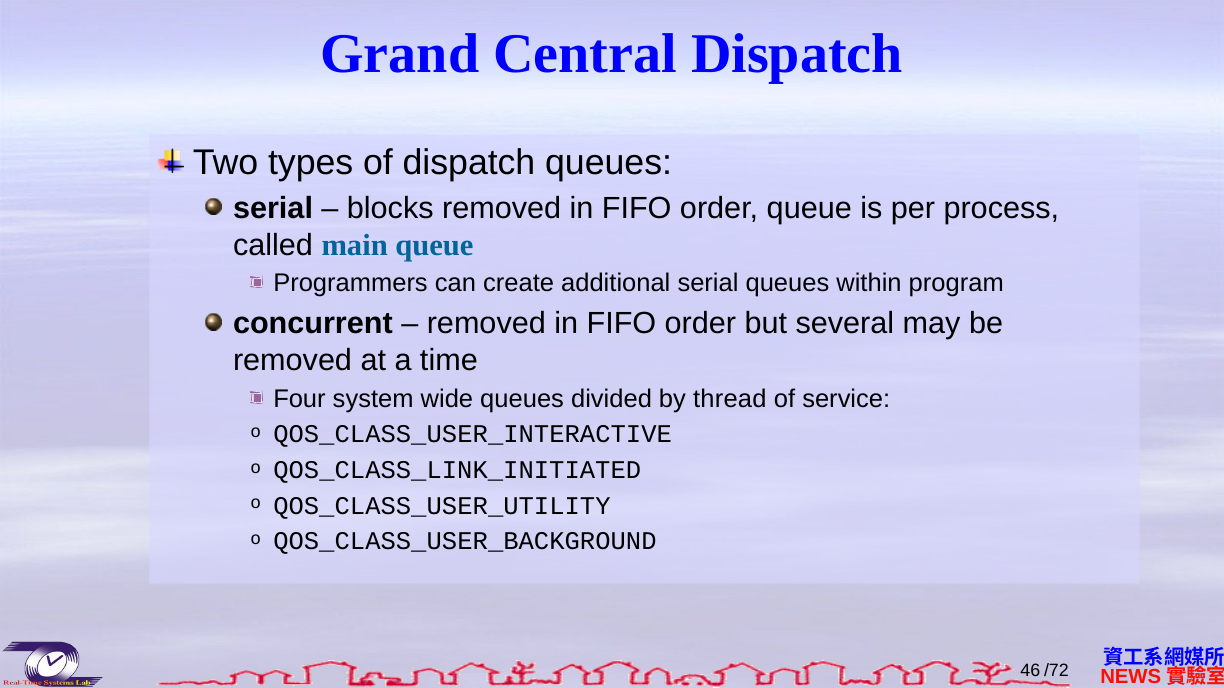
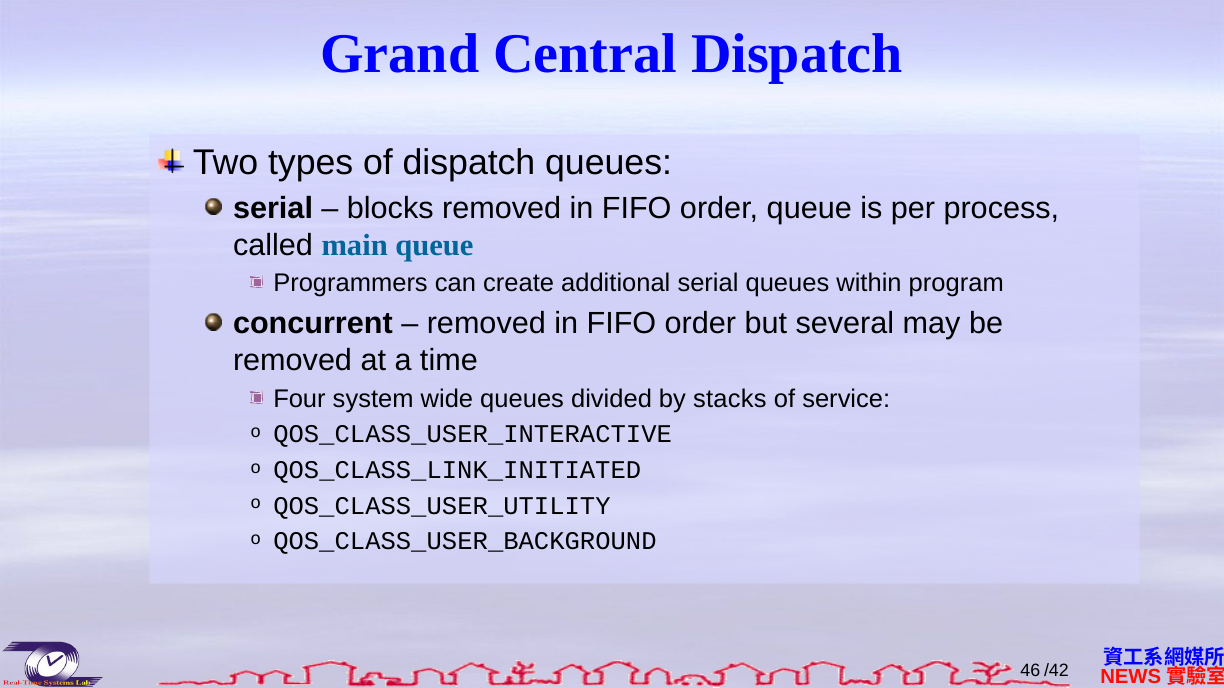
thread: thread -> stacks (730, 399)
/72: /72 -> /42 (1056, 672)
